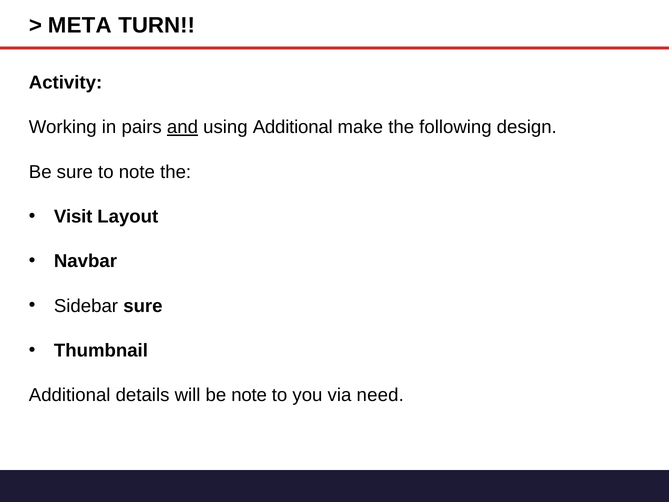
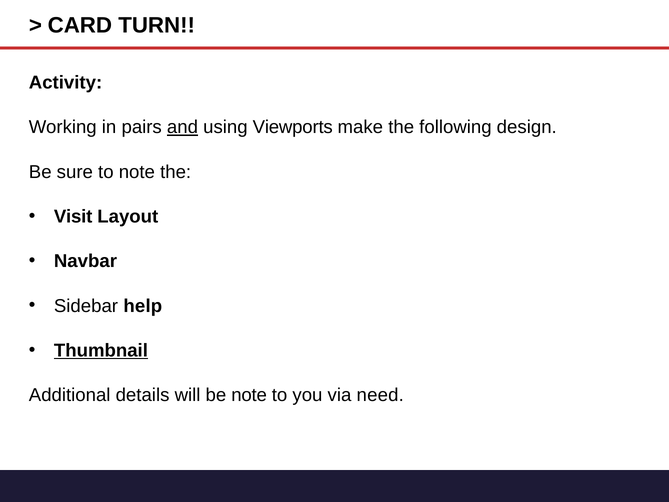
META: META -> CARD (80, 25)
using Additional: Additional -> Viewports (293, 127)
Sidebar sure: sure -> help (143, 306)
Thumbnail underline: none -> present (101, 350)
